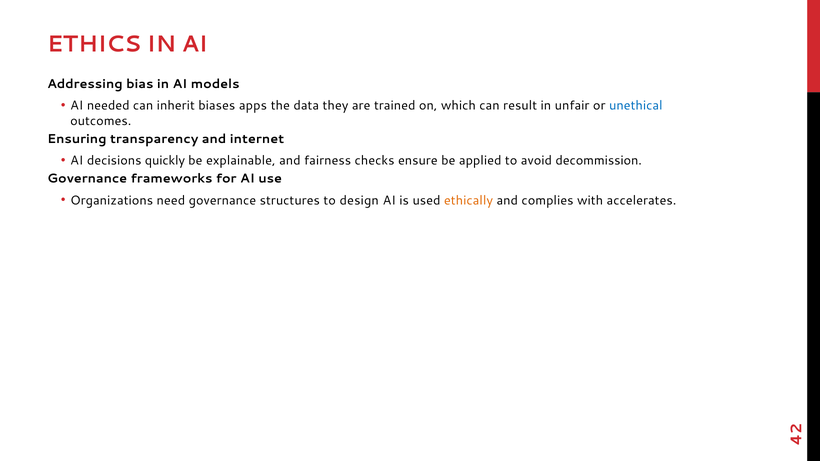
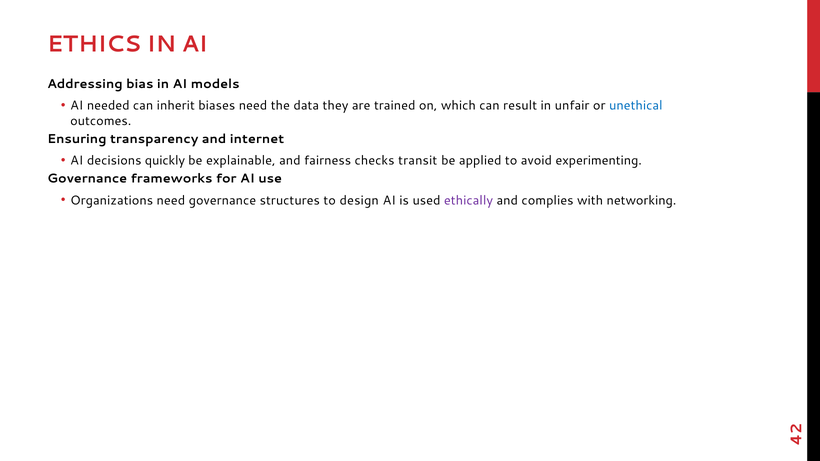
biases apps: apps -> need (253, 106)
ensure: ensure -> transit (418, 161)
decommission: decommission -> experimenting (599, 161)
ethically colour: orange -> purple (469, 201)
accelerates: accelerates -> networking (642, 201)
